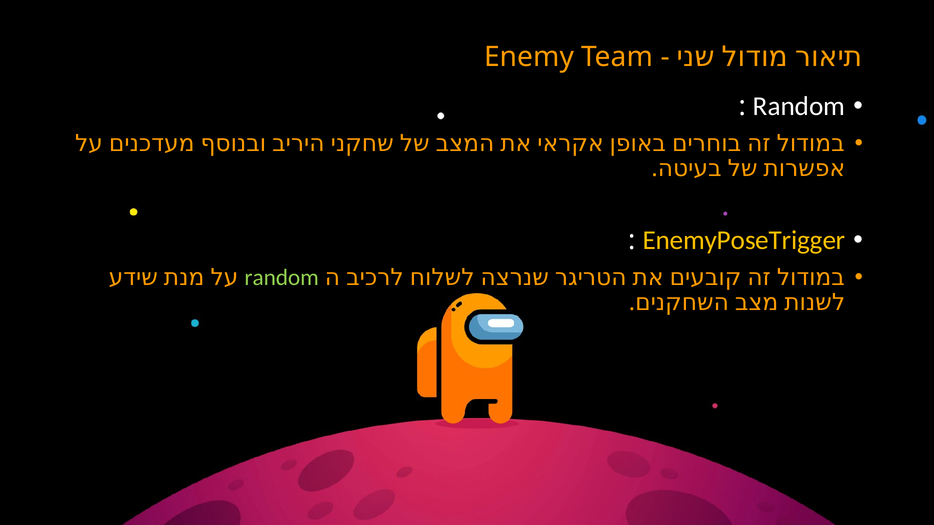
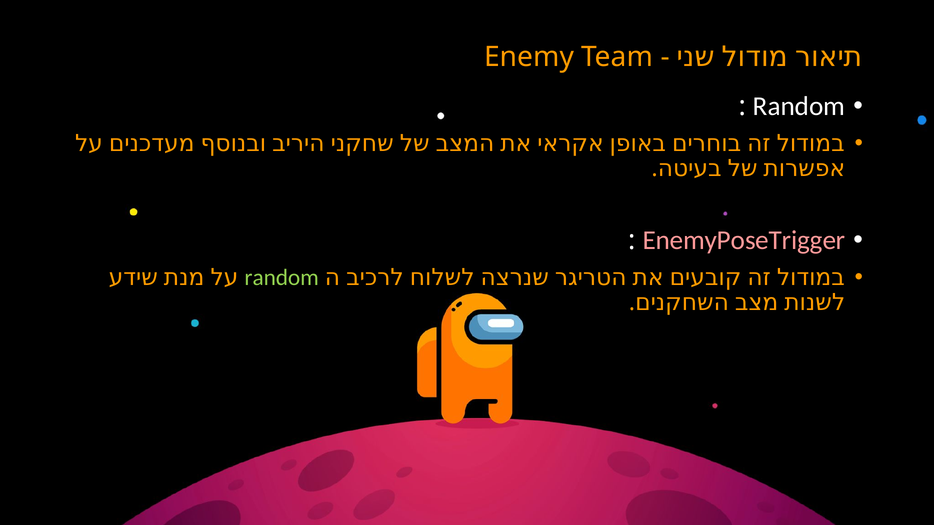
EnemyPoseTrigger colour: yellow -> pink (744, 241)
